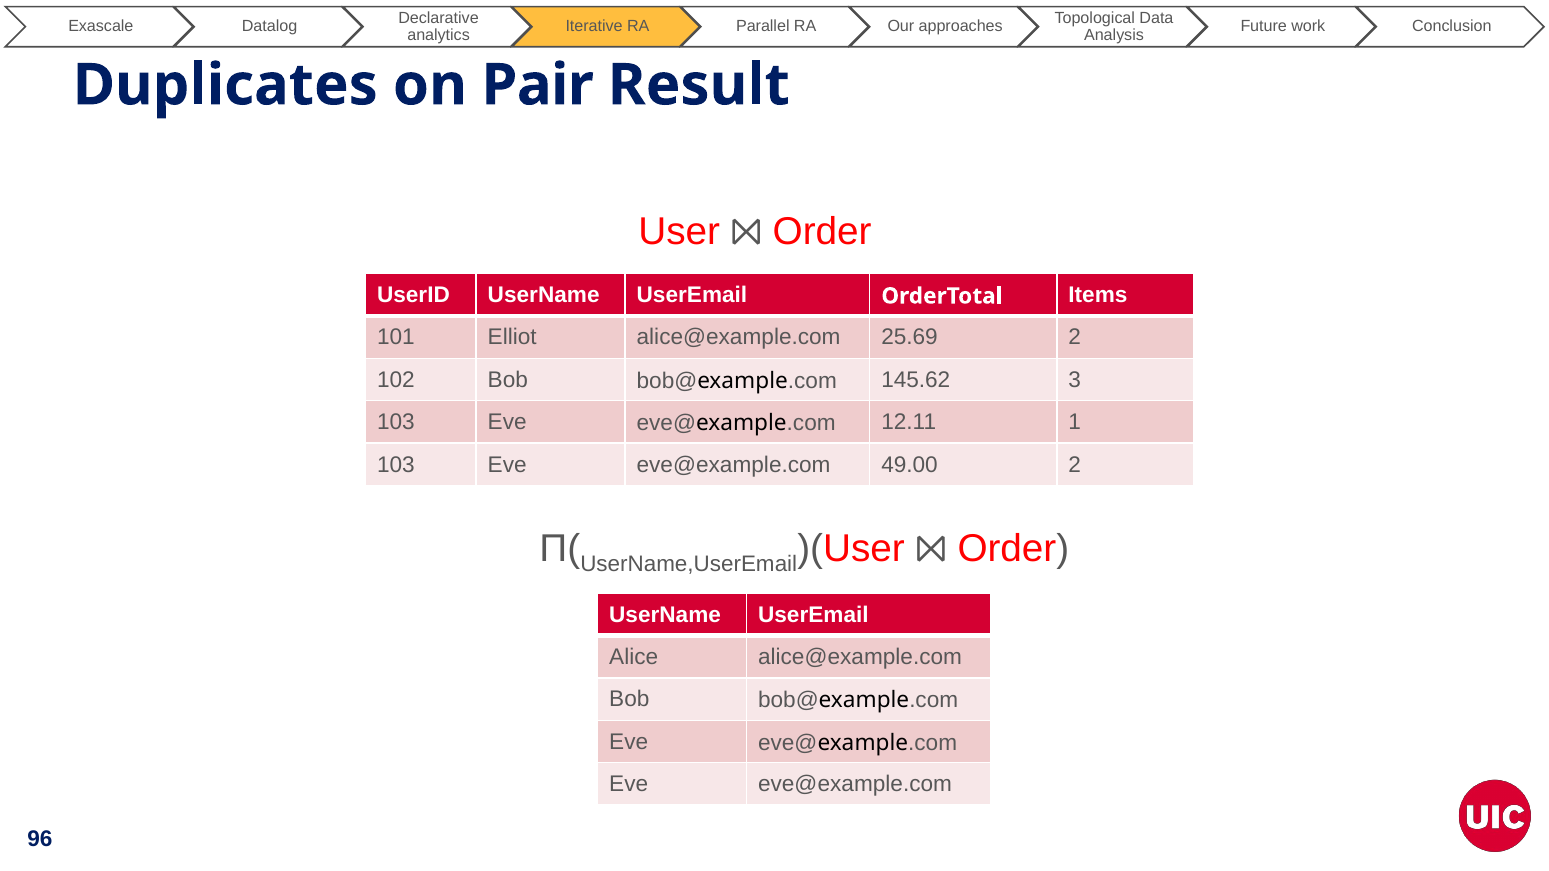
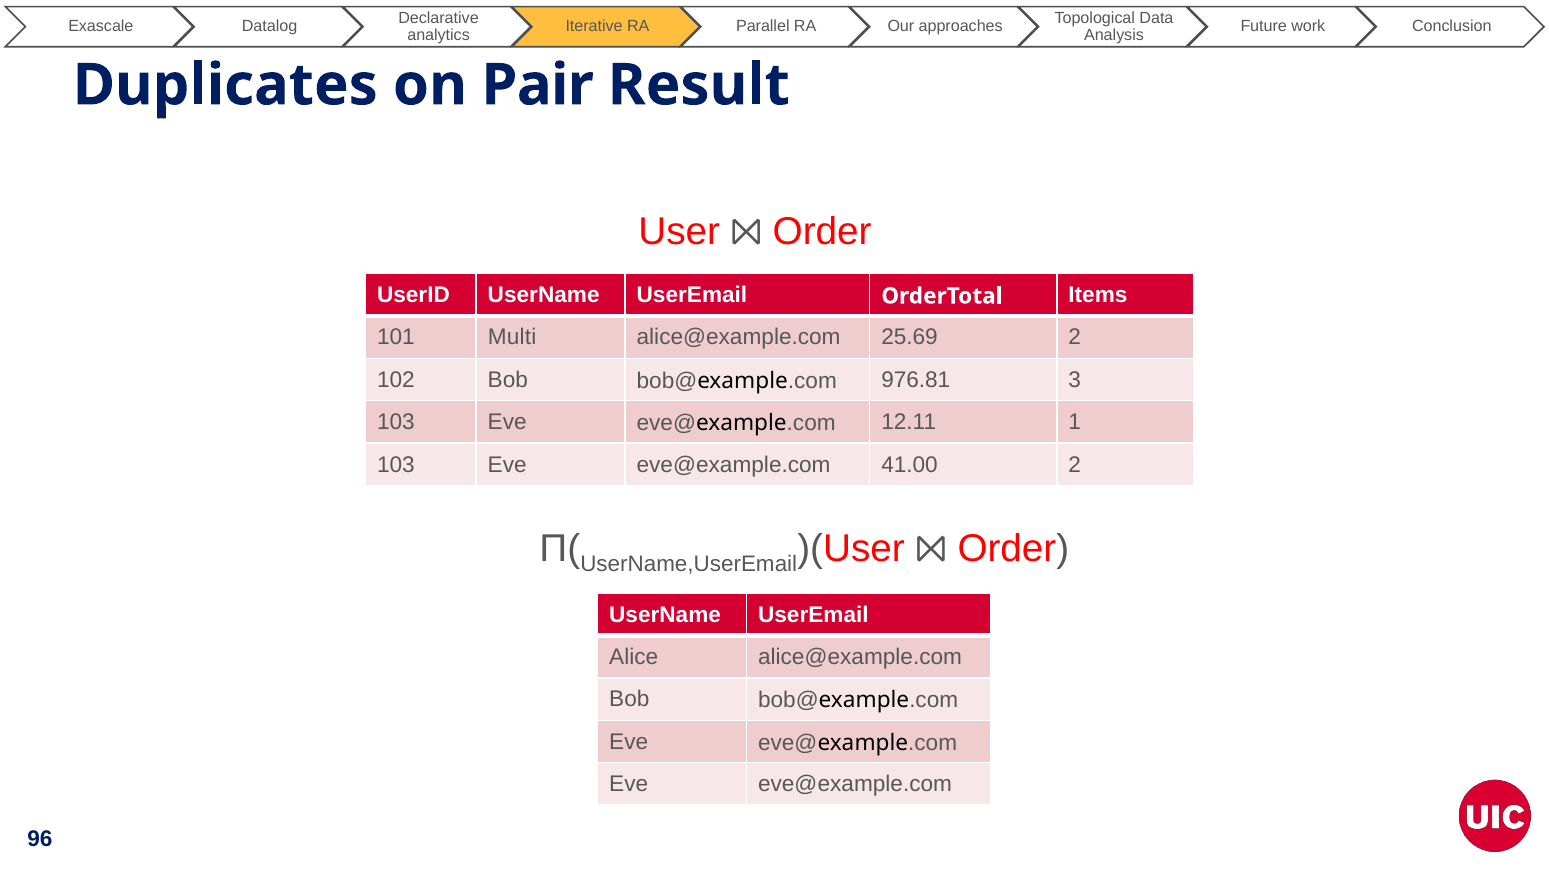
Elliot: Elliot -> Multi (512, 338)
145.62: 145.62 -> 976.81 (916, 380)
49.00: 49.00 -> 41.00 (910, 465)
